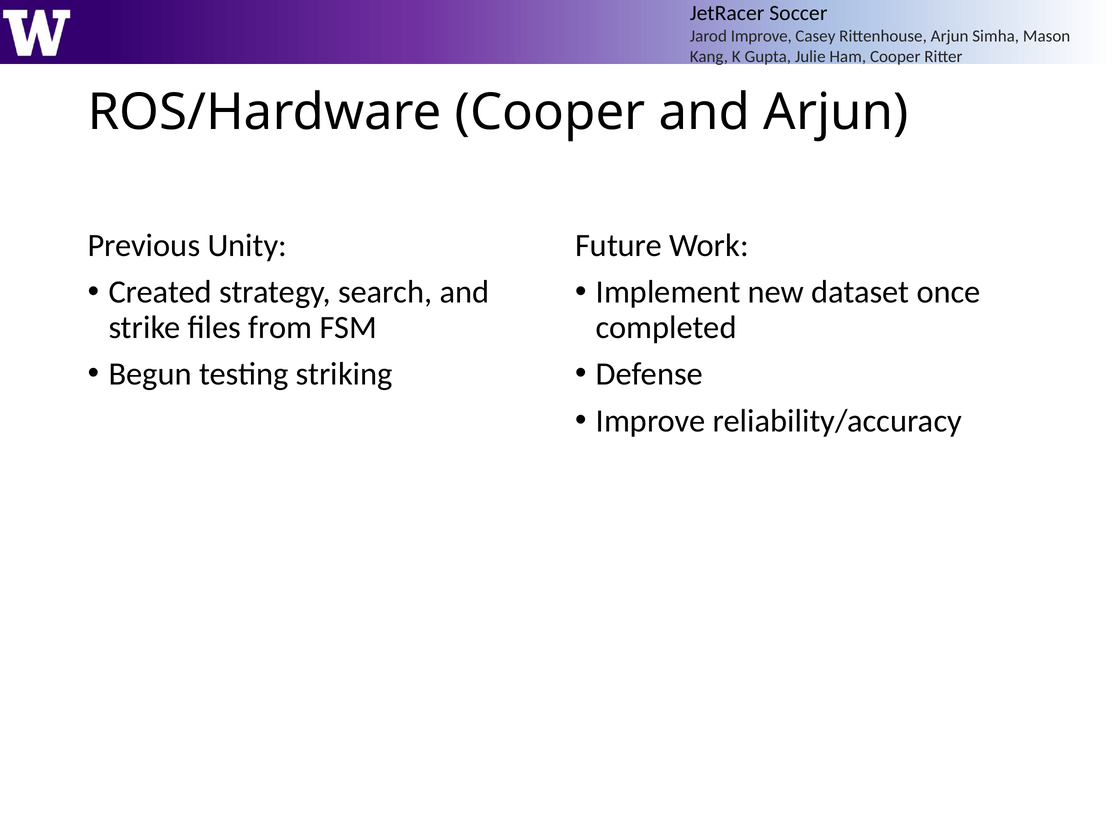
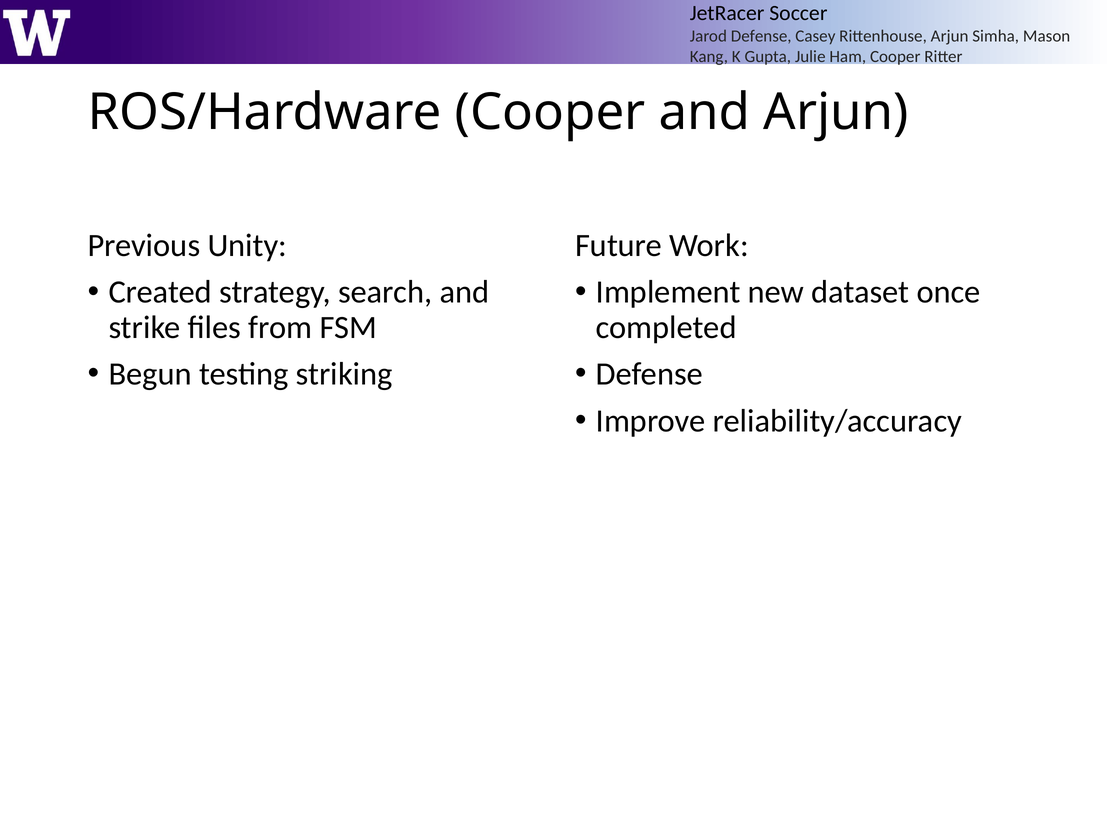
Jarod Improve: Improve -> Defense (761, 36)
